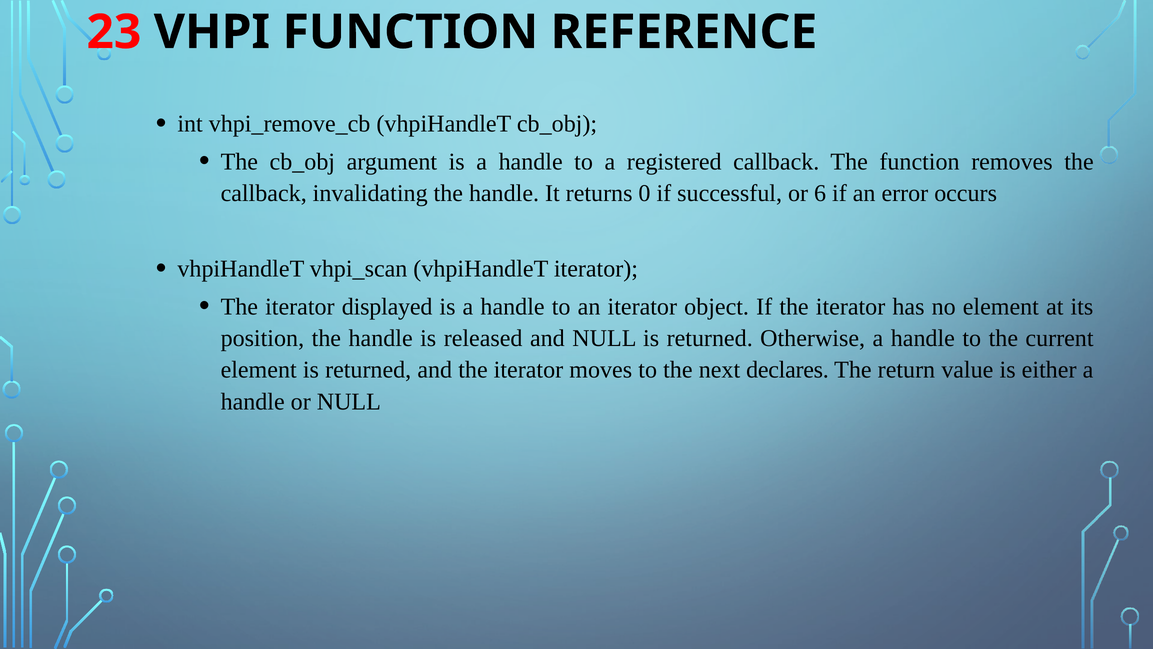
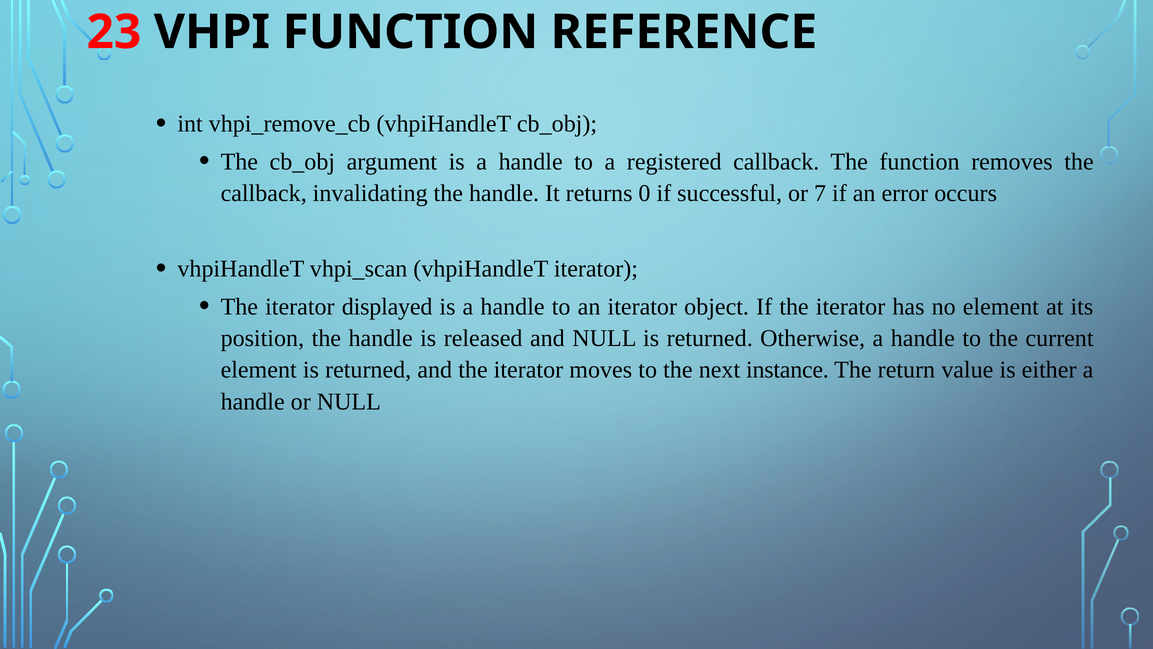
6: 6 -> 7 (820, 193)
declares: declares -> instance (787, 370)
